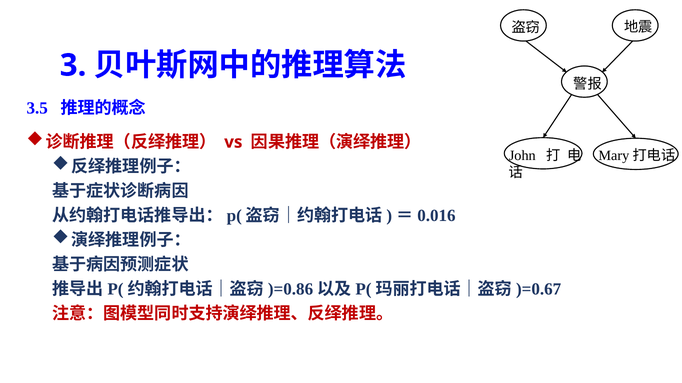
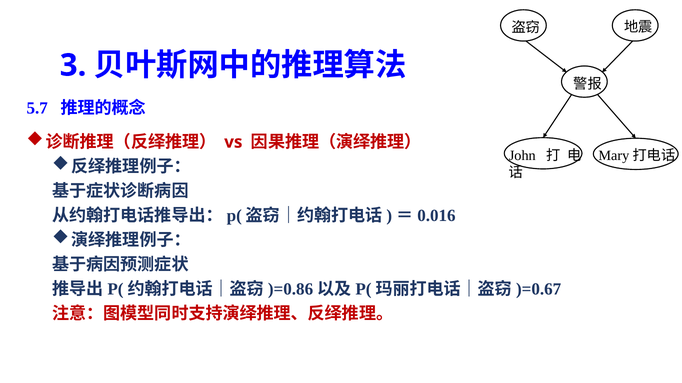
3.5: 3.5 -> 5.7 (37, 108)
